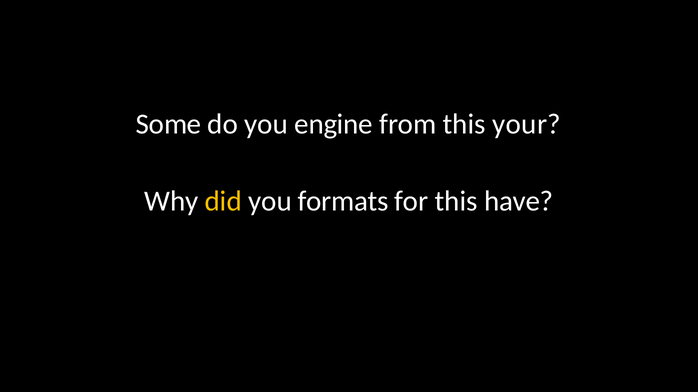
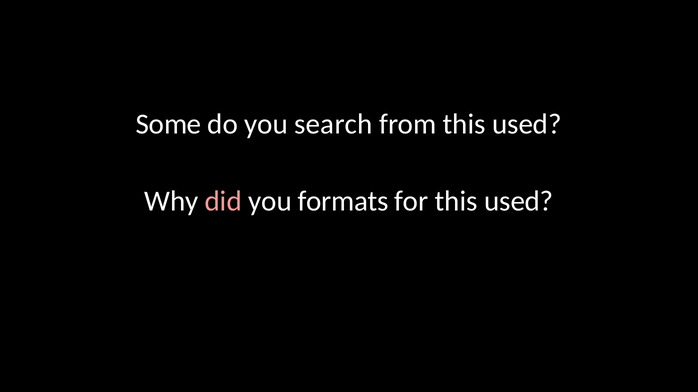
engine: engine -> search (333, 124)
from this your: your -> used (527, 124)
did colour: yellow -> pink (223, 202)
for this have: have -> used (519, 202)
